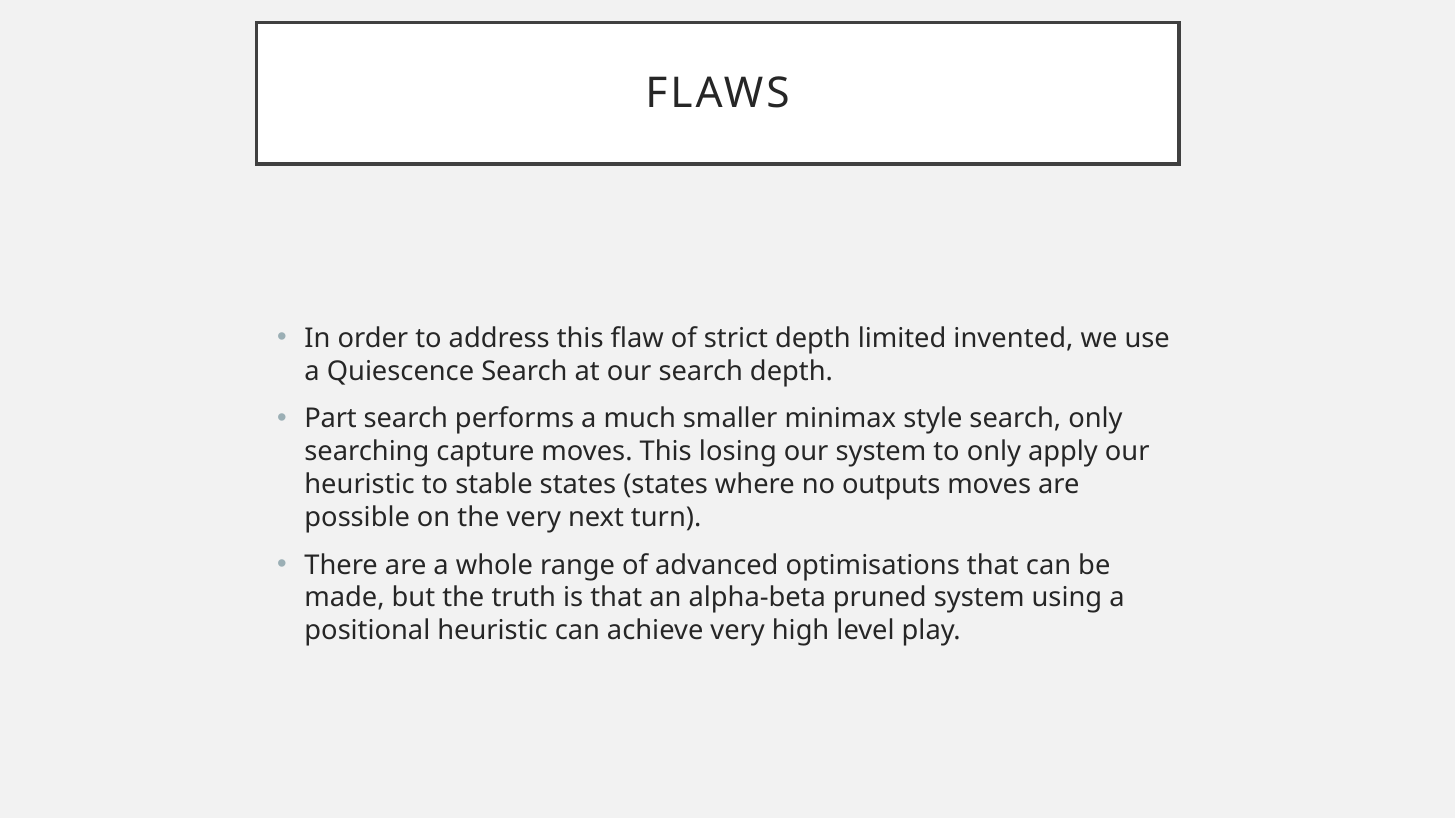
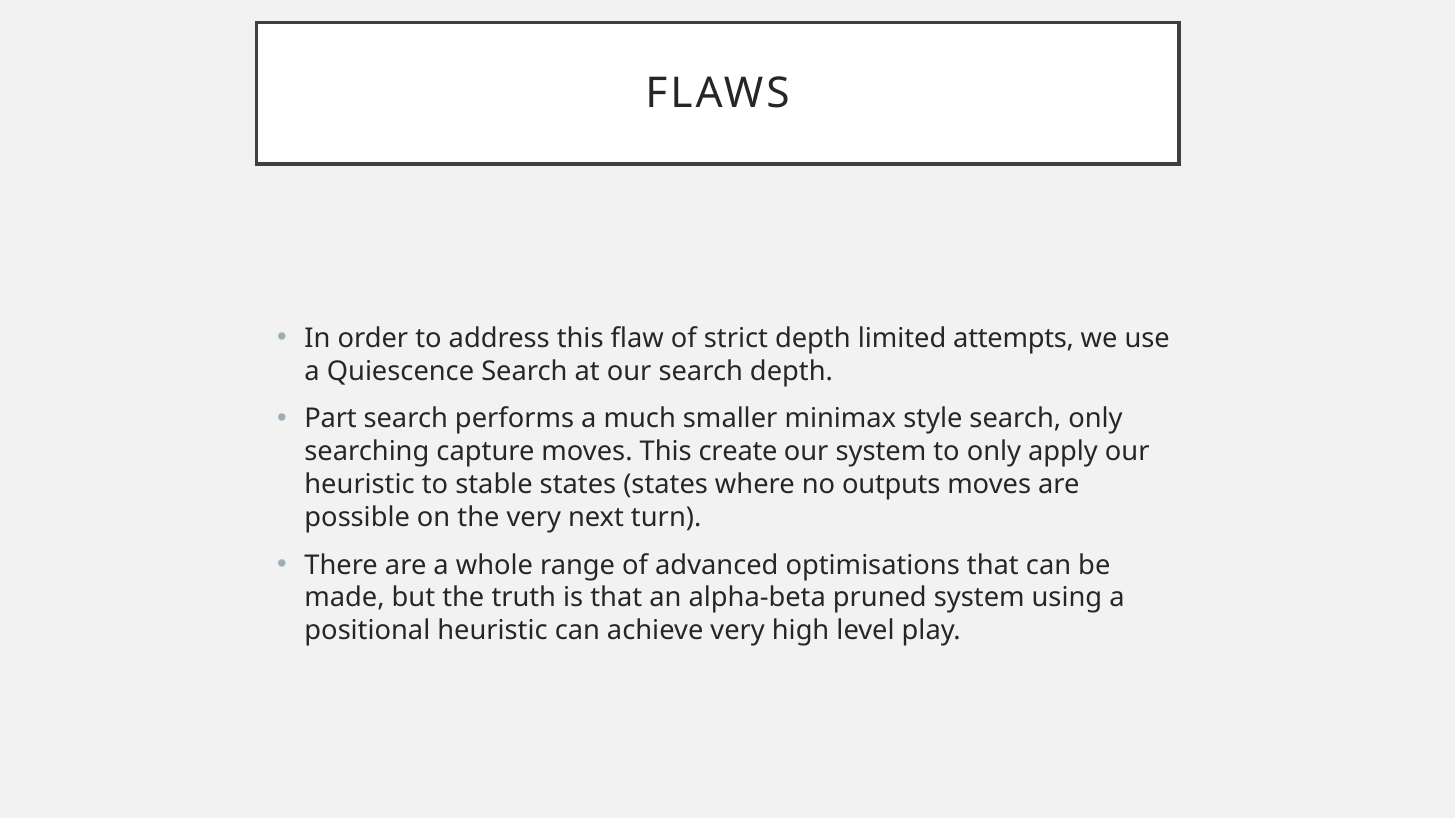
invented: invented -> attempts (1014, 339)
losing: losing -> create (738, 452)
